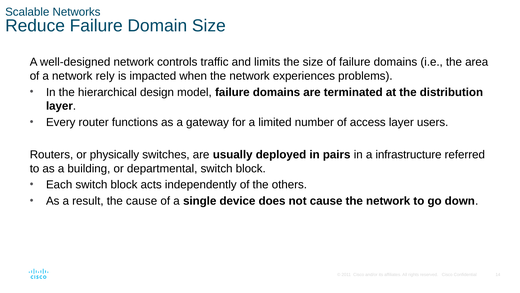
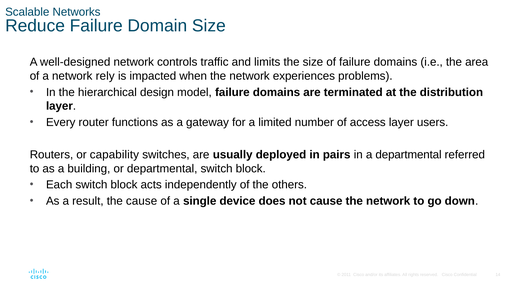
physically: physically -> capability (114, 154)
a infrastructure: infrastructure -> departmental (409, 154)
